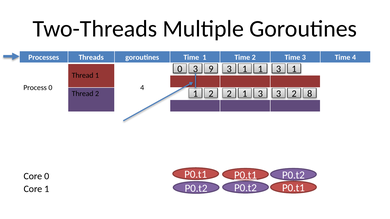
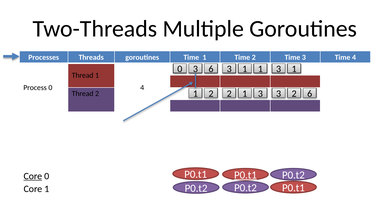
9: 9 -> 6 (211, 69)
2 8: 8 -> 6 (310, 94)
Core underline: none -> present (33, 176)
